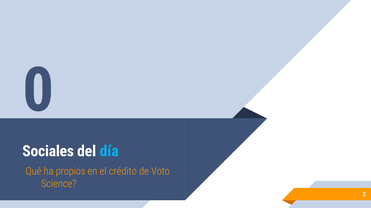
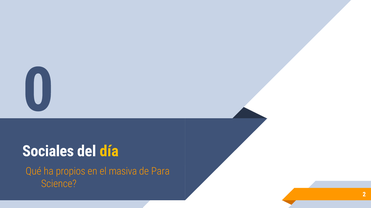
día colour: light blue -> yellow (109, 152)
crédito: crédito -> masiva (123, 172)
Voto: Voto -> Para (160, 172)
